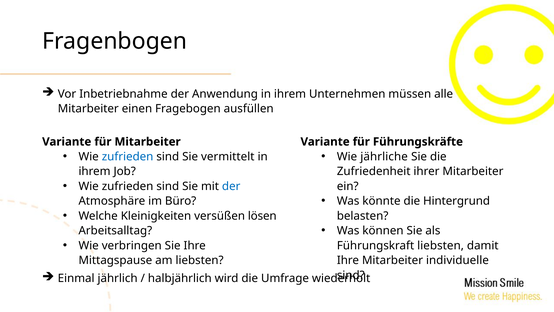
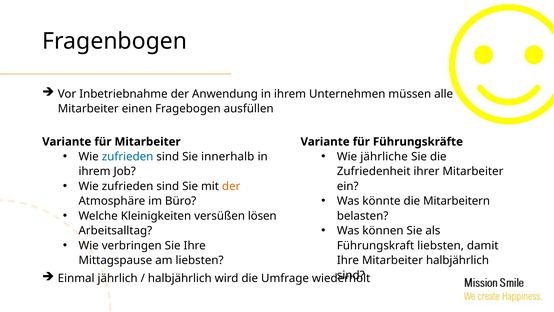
vermittelt: vermittelt -> innerhalb (228, 156)
der colour: blue -> orange (231, 186)
Hintergrund: Hintergrund -> Mitarbeitern (457, 201)
Mitarbeiter individuelle: individuelle -> halbjährlich (458, 260)
